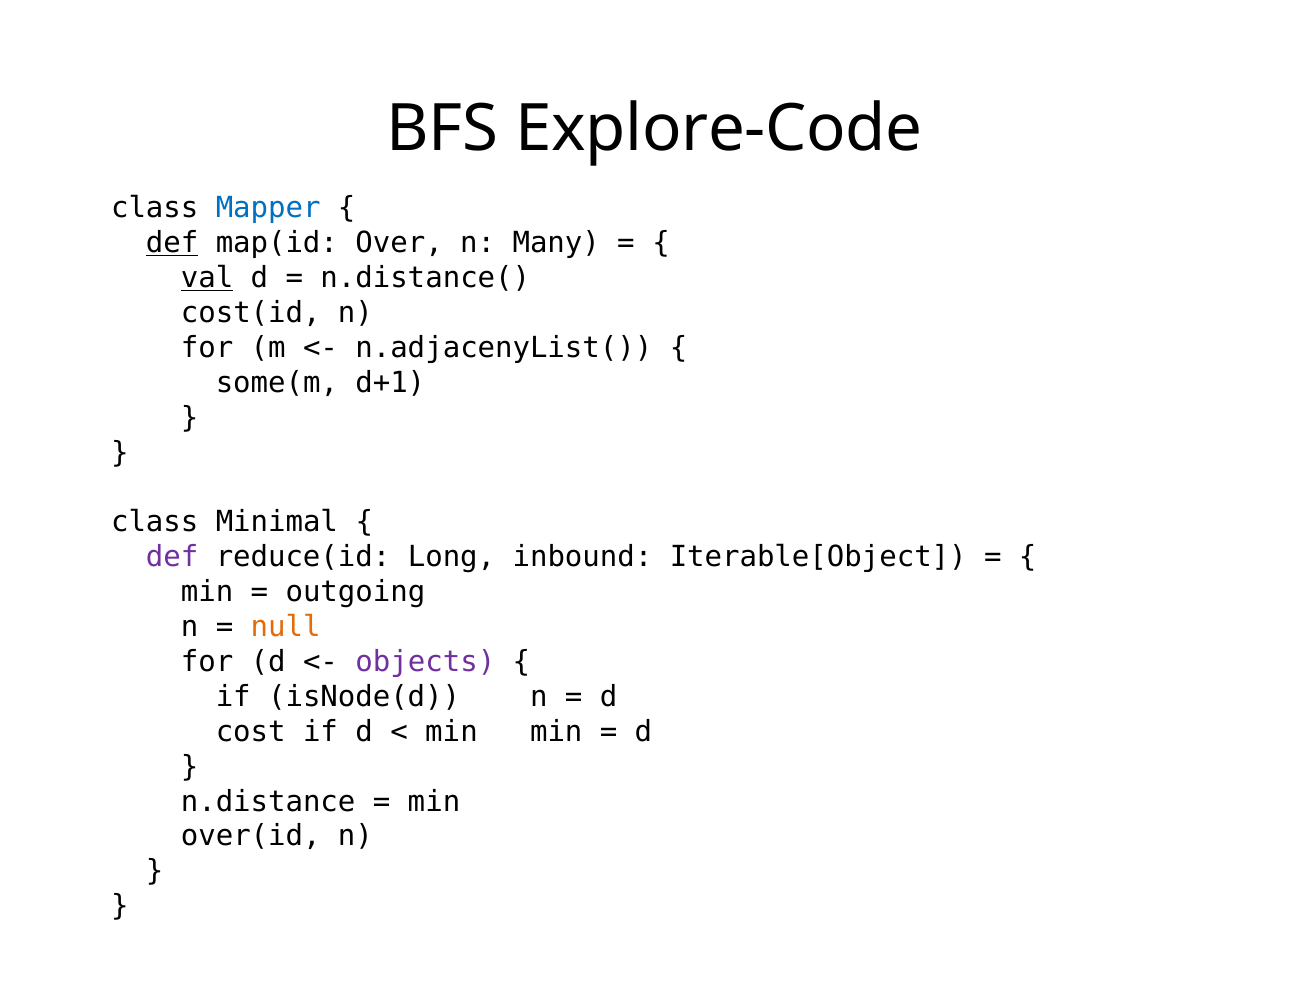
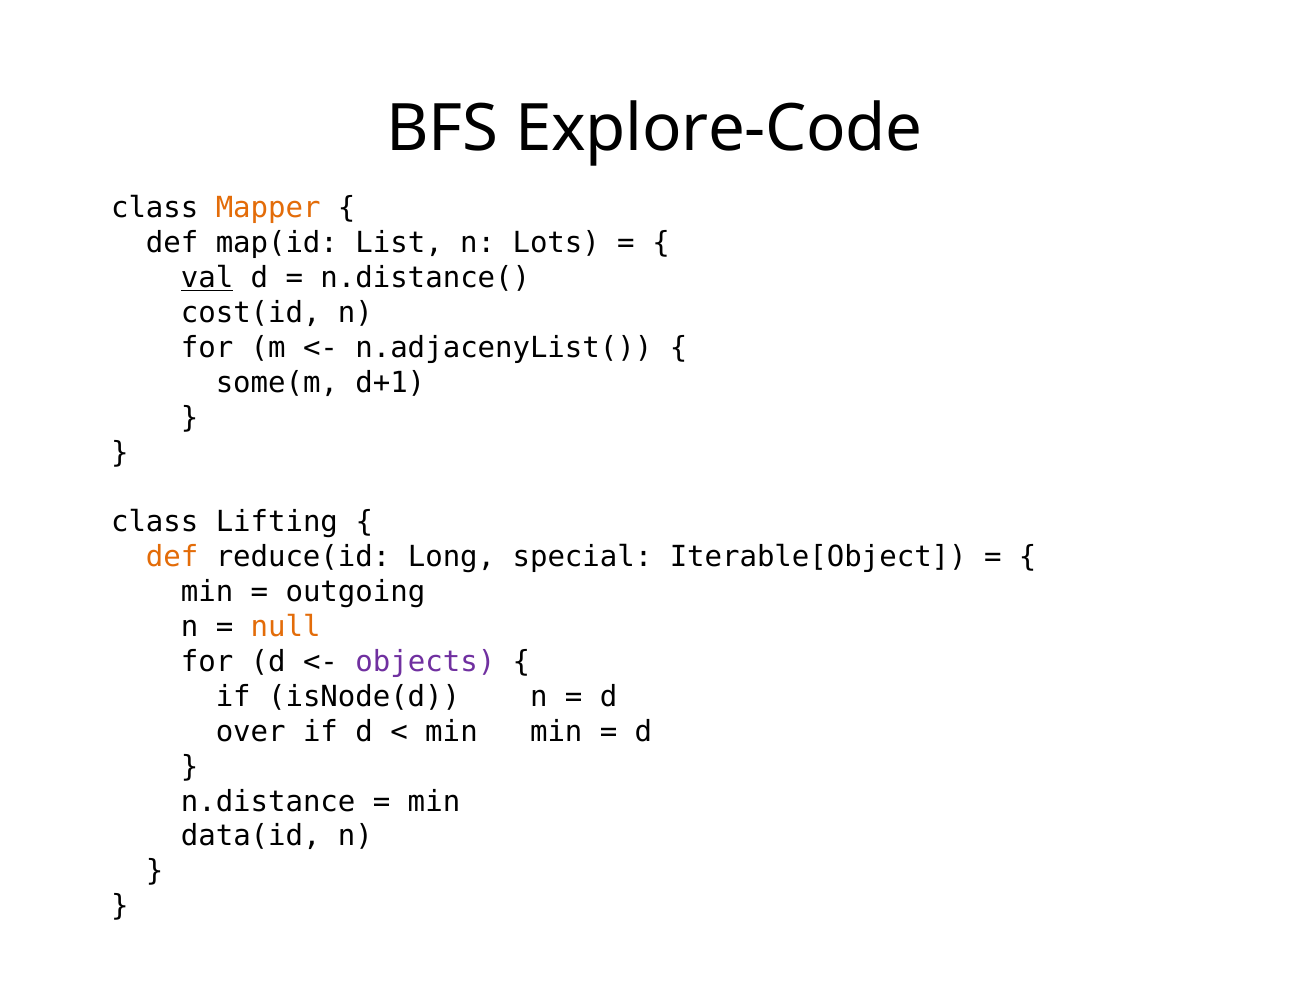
Mapper colour: blue -> orange (268, 208)
def underline: present -> none (172, 243)
Over: Over -> List (399, 243)
Many: Many -> Lots (556, 243)
Minimal: Minimal -> Lifting (277, 522)
def colour: purple -> orange (172, 557)
inbound: inbound -> special (582, 557)
cost: cost -> over (251, 731)
over(id: over(id -> data(id (251, 836)
